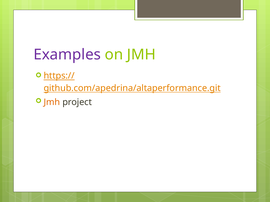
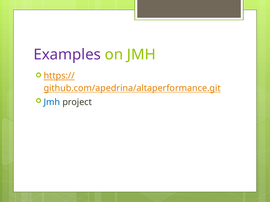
Jmh colour: orange -> blue (52, 102)
